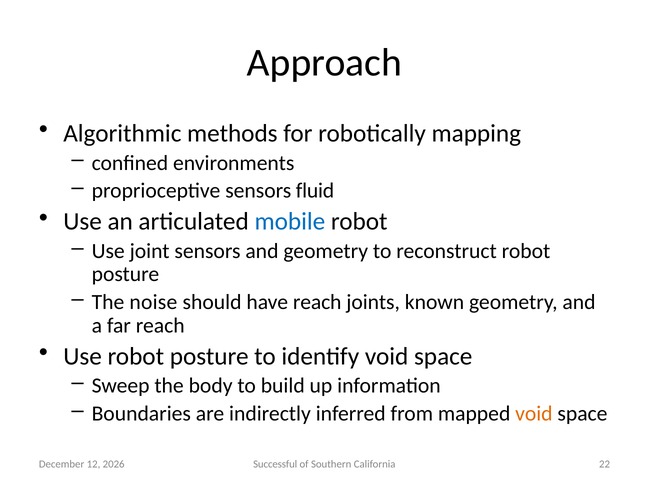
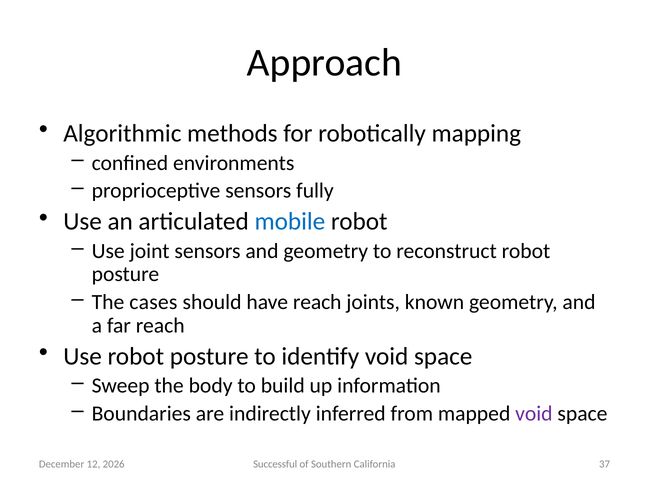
fluid: fluid -> fully (315, 191)
noise: noise -> cases (153, 303)
void colour: orange -> purple (534, 414)
22: 22 -> 37 (605, 465)
